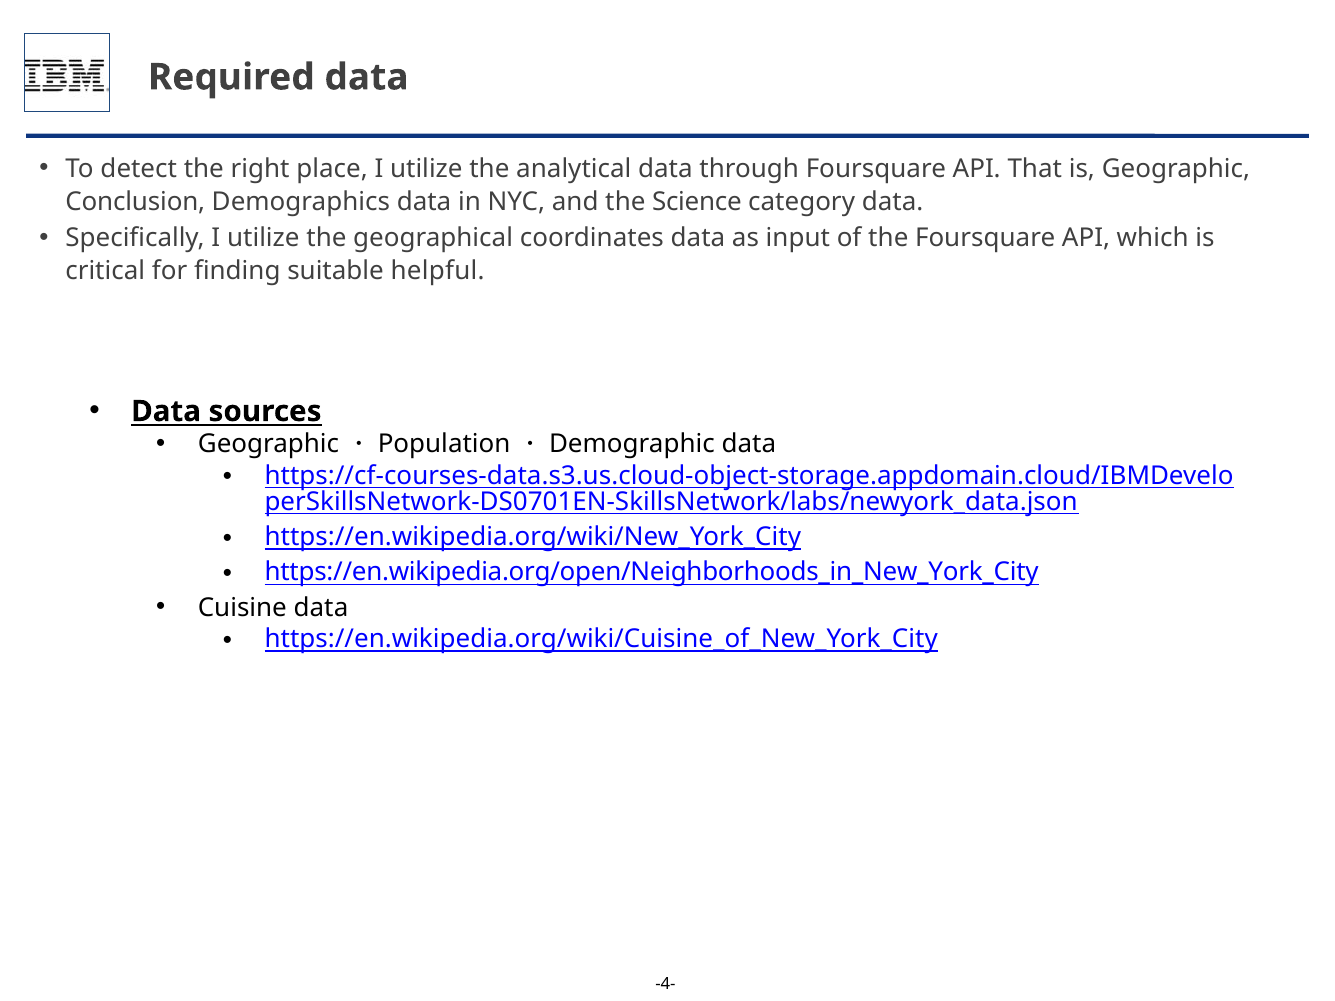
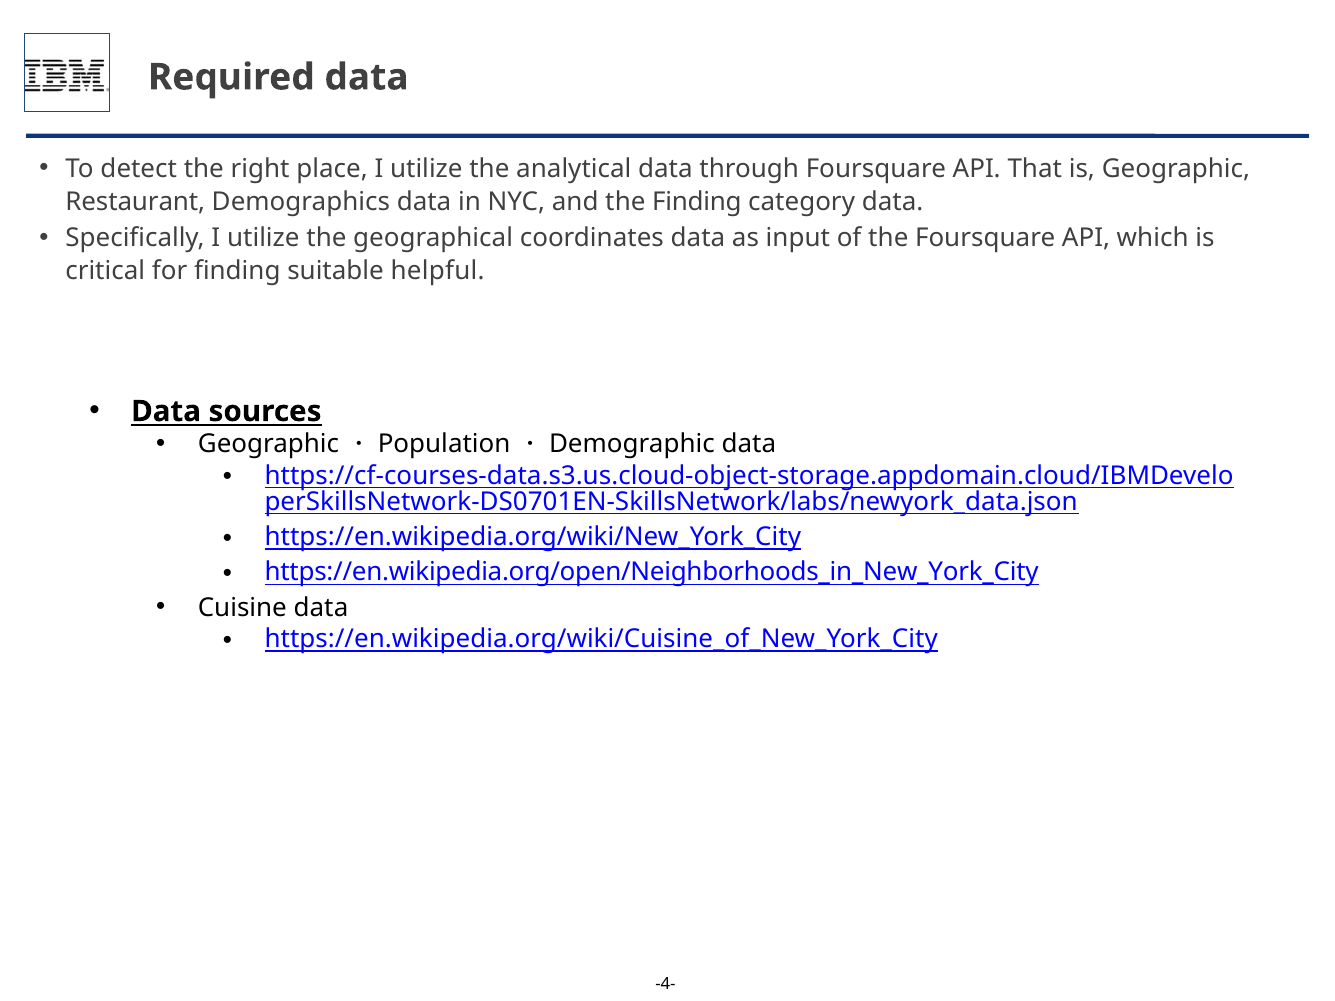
Conclusion: Conclusion -> Restaurant (135, 202)
the Science: Science -> Finding (697, 202)
